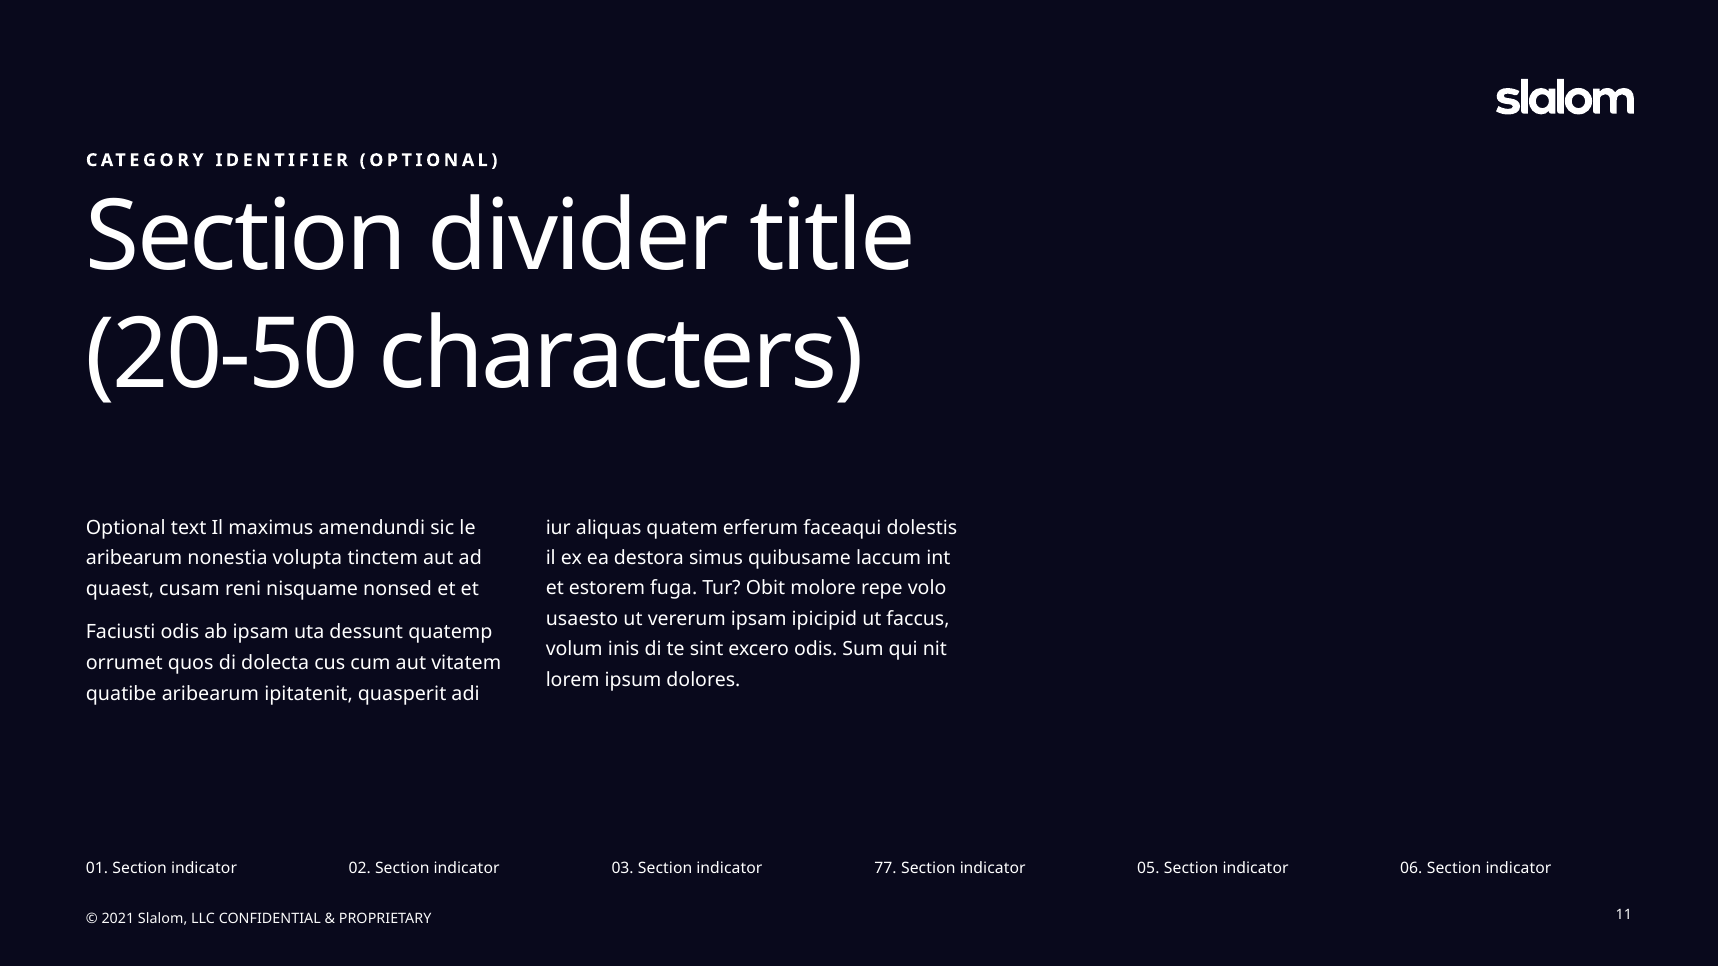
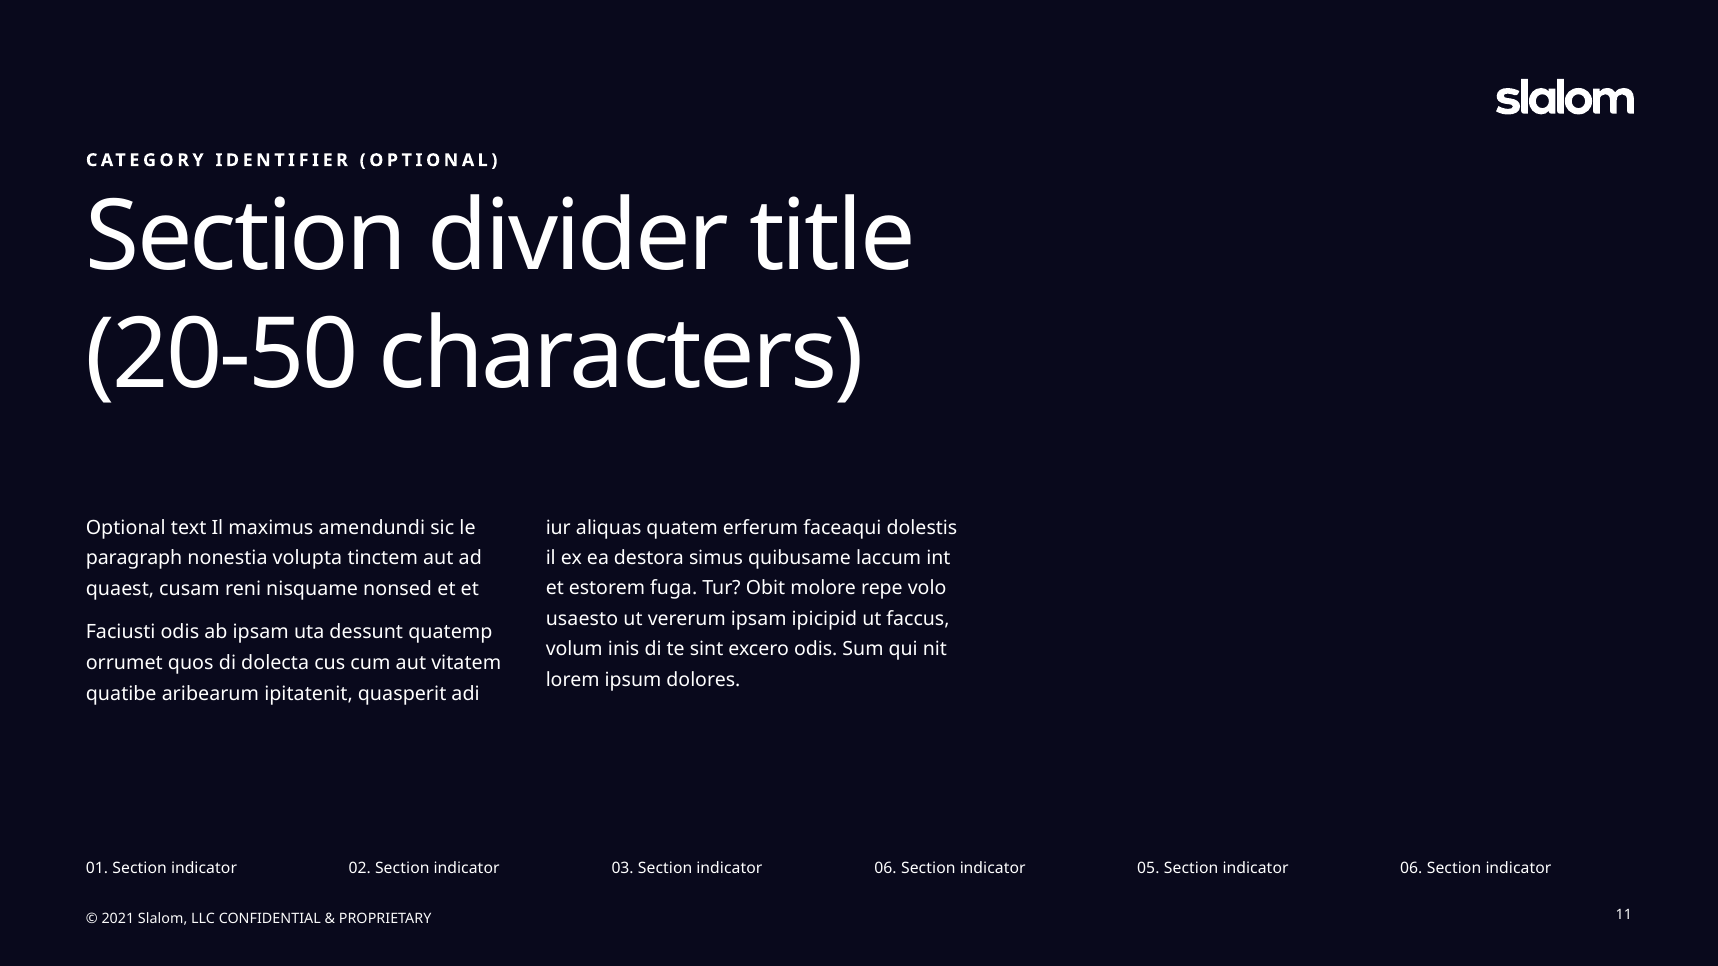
aribearum: aribearum -> paragraph (134, 559)
03 Section indicator 77: 77 -> 06 (885, 868)
